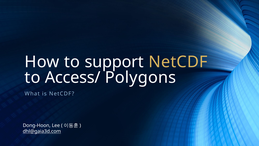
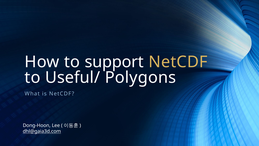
Access/: Access/ -> Useful/ (73, 77)
